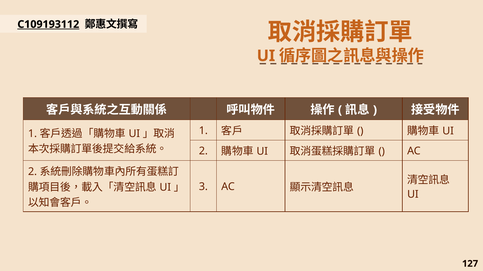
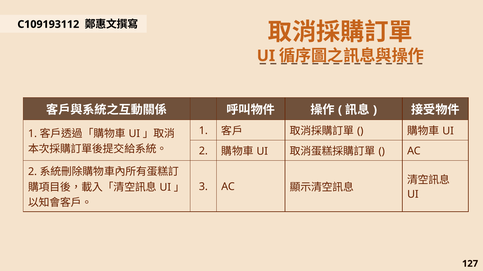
C109193112 underline: present -> none (48, 24)
